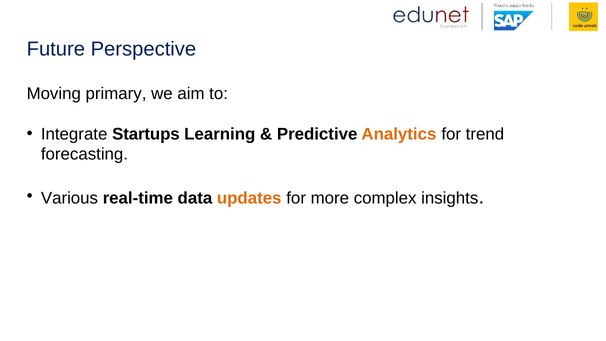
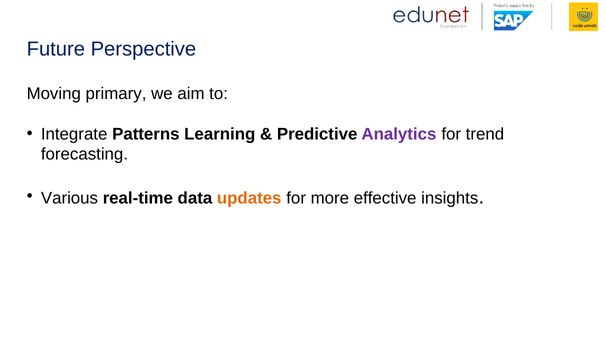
Startups: Startups -> Patterns (146, 134)
Analytics colour: orange -> purple (399, 134)
complex: complex -> effective (385, 198)
